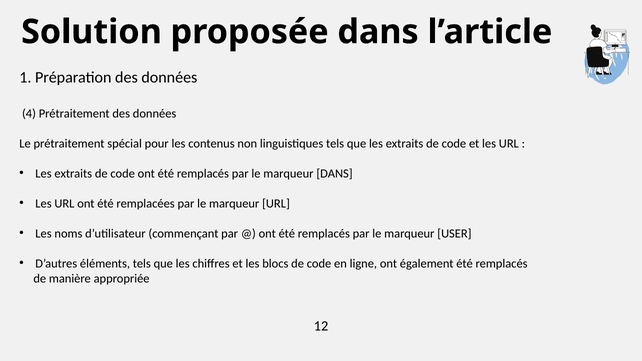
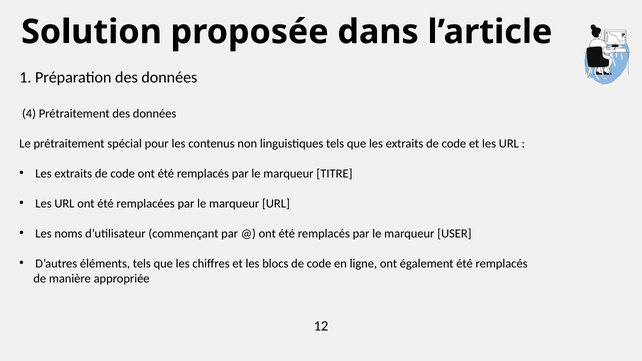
marqueur DANS: DANS -> TITRE (334, 174)
